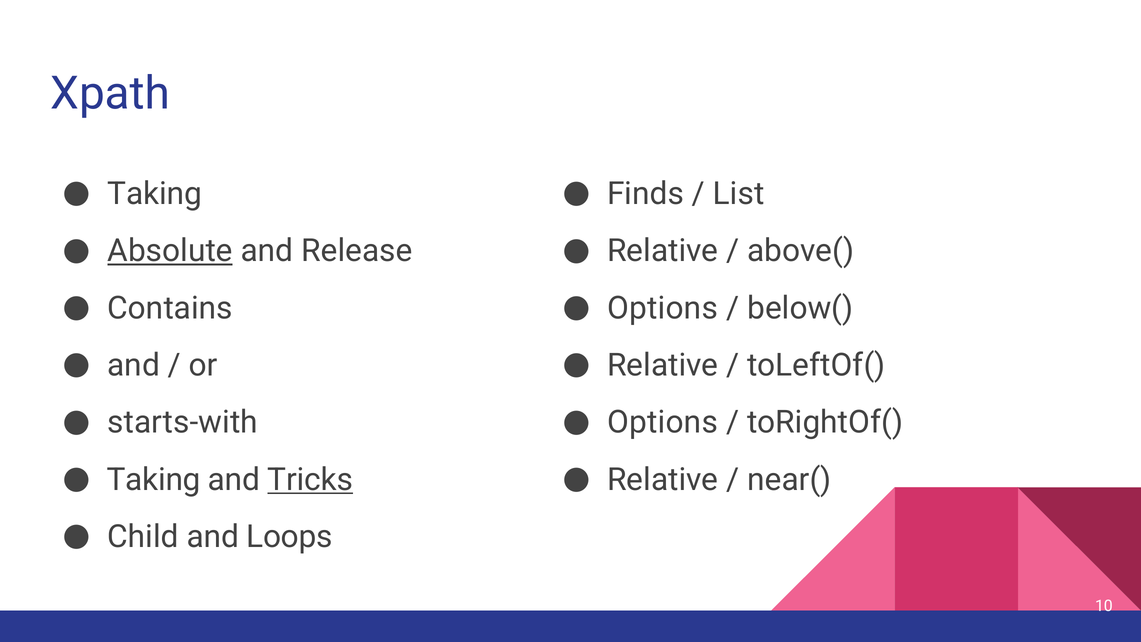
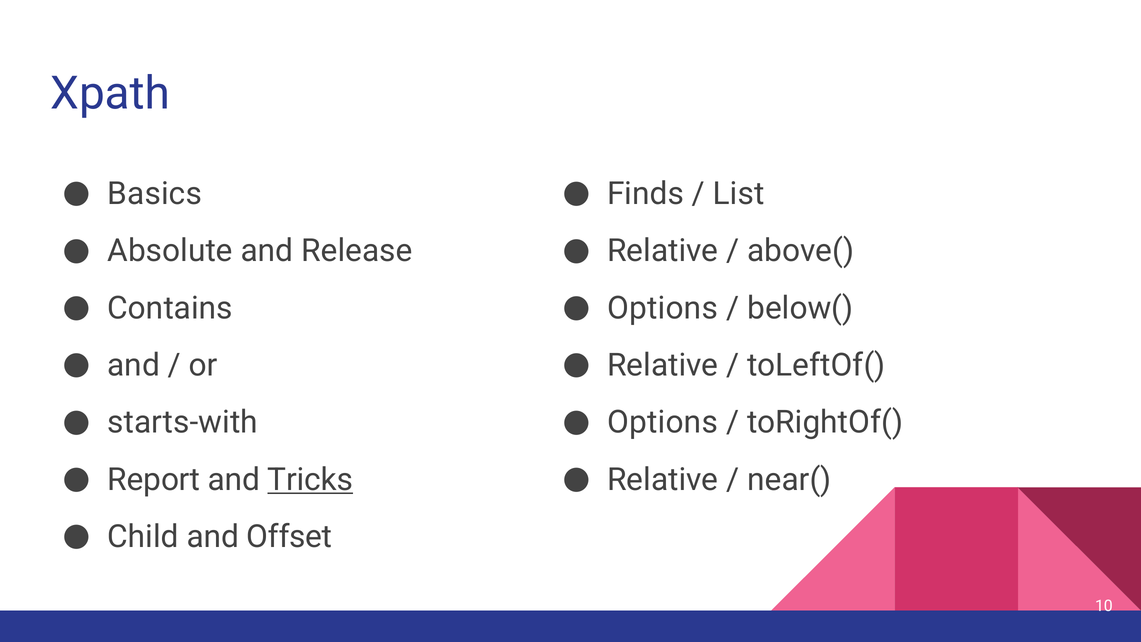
Taking: Taking -> Basics (155, 194)
Absolute underline: present -> none (170, 251)
Taking: Taking -> Report (154, 479)
Loops: Loops -> Offset (289, 537)
